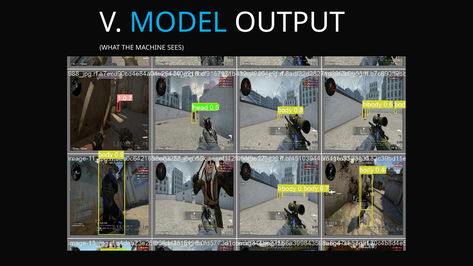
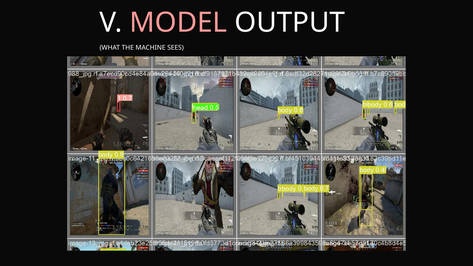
MODEL colour: light blue -> pink (178, 23)
